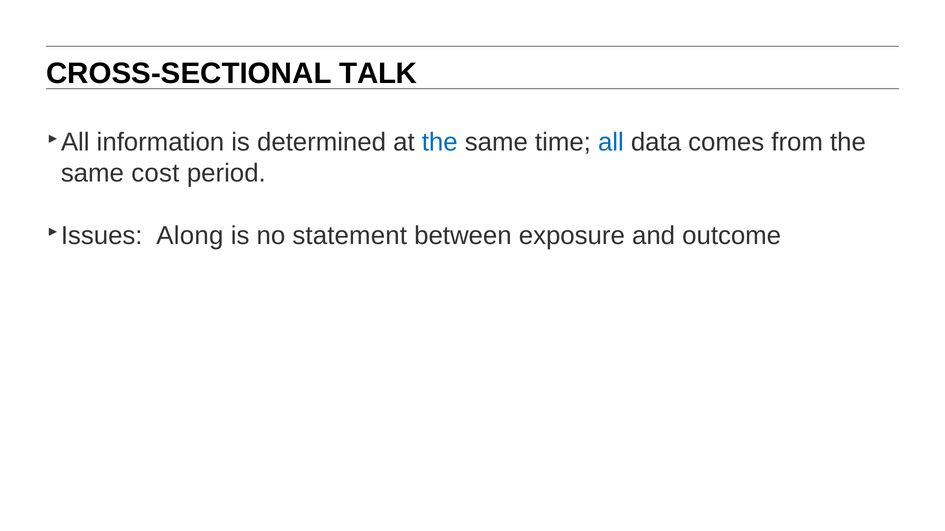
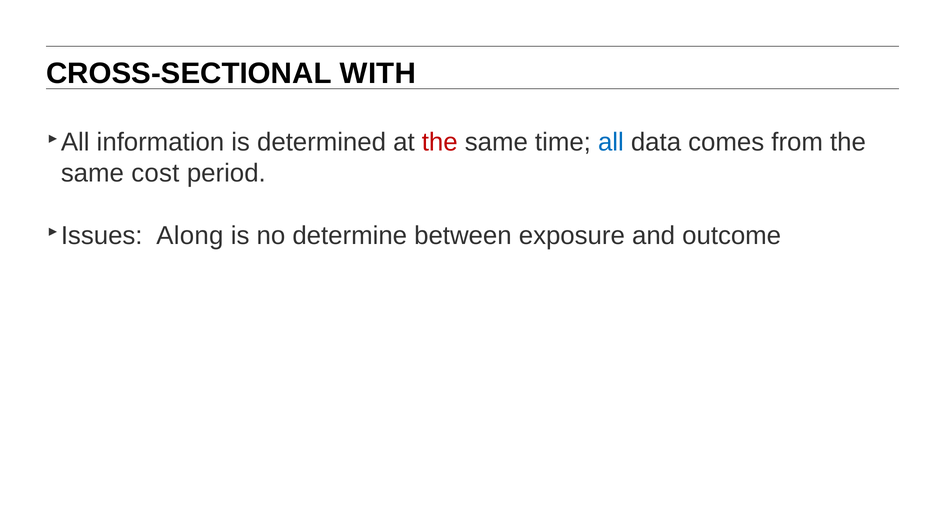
TALK: TALK -> WITH (378, 73)
the colour: blue -> red (440, 142)
statement: statement -> determine (350, 235)
